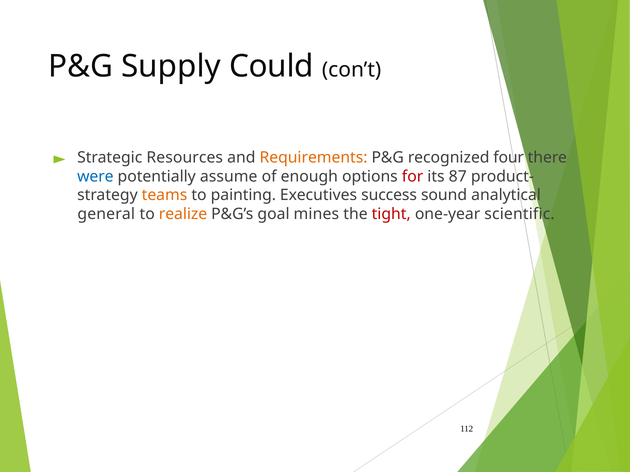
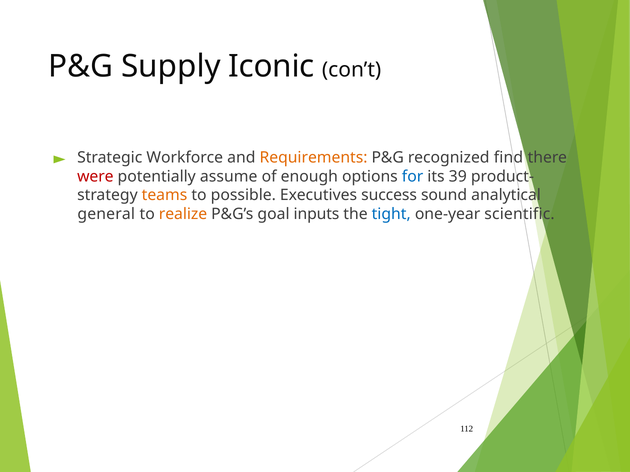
Could: Could -> Iconic (271, 66)
Resources: Resources -> Workforce (185, 158)
four: four -> find (508, 158)
were colour: blue -> red (95, 177)
for colour: red -> blue (413, 177)
87: 87 -> 39 (458, 177)
painting: painting -> possible (243, 195)
mines: mines -> inputs (316, 214)
tight colour: red -> blue (391, 214)
